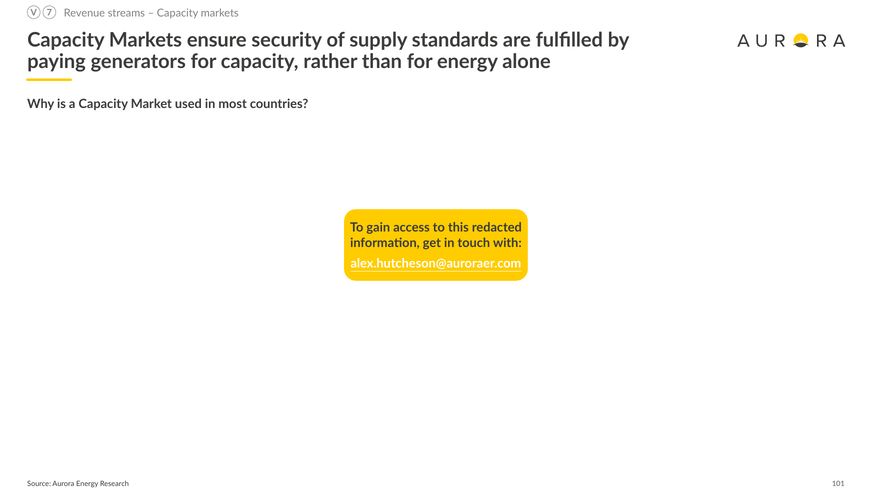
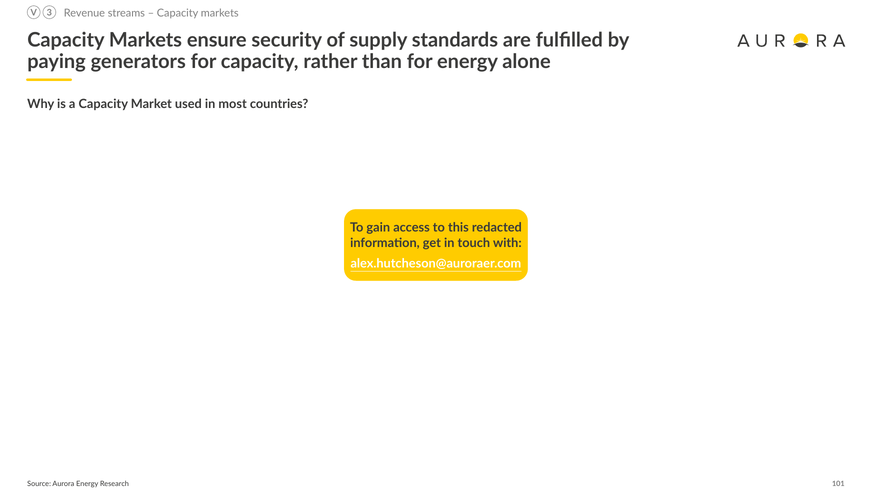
V 7: 7 -> 3 (49, 13)
